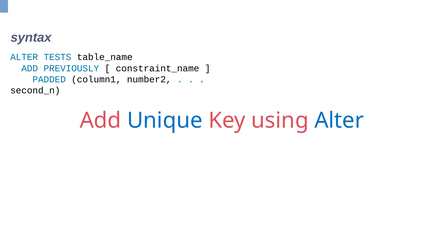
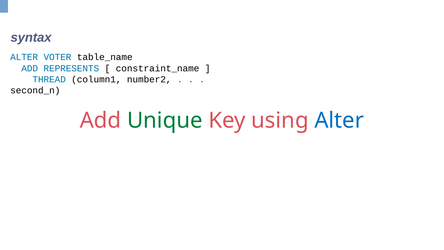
TESTS: TESTS -> VOTER (57, 57)
PREVIOUSLY: PREVIOUSLY -> REPRESENTS (71, 68)
PADDED: PADDED -> THREAD (49, 79)
Unique colour: blue -> green (165, 120)
